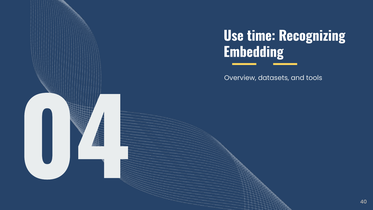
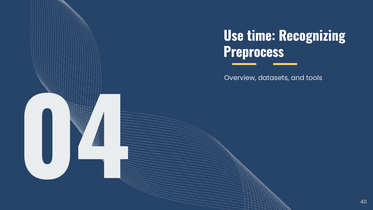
Embedding: Embedding -> Preprocess (254, 52)
